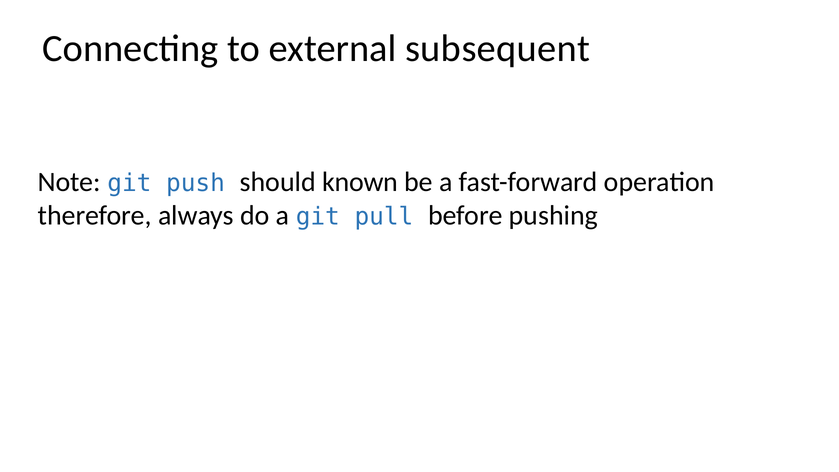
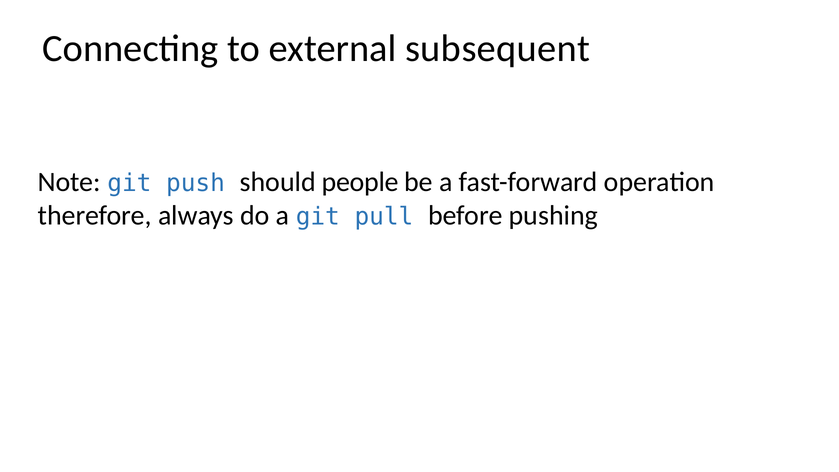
known: known -> people (360, 182)
